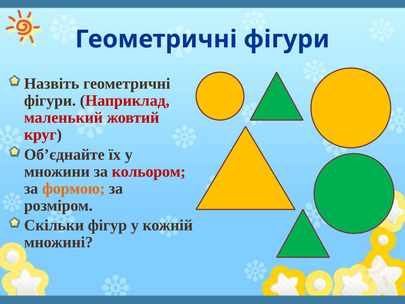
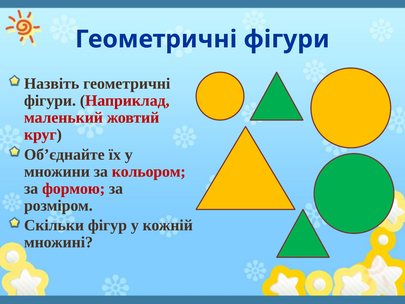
формою colour: orange -> red (74, 188)
